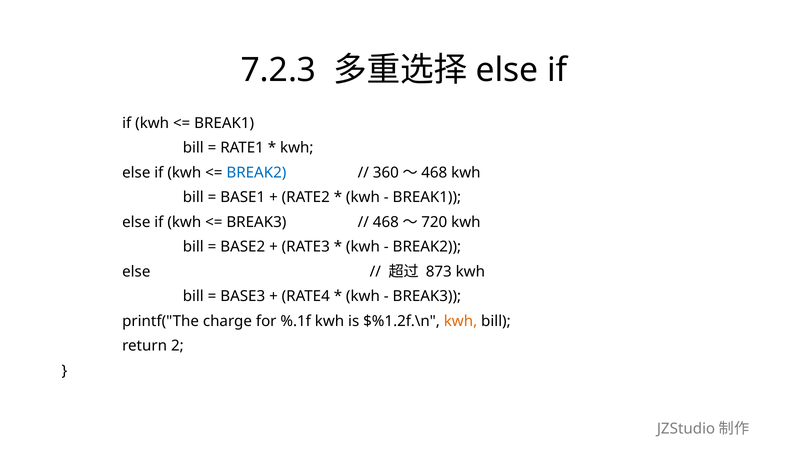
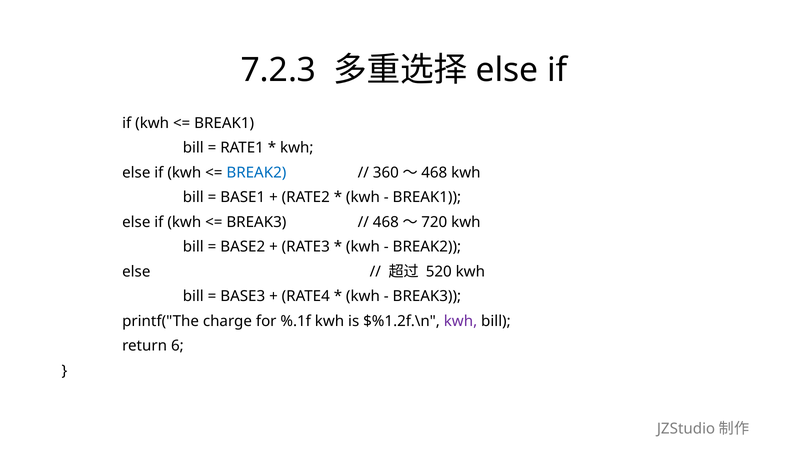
873: 873 -> 520 (439, 272)
kwh colour: orange -> purple (460, 321)
2: 2 -> 6 (177, 346)
